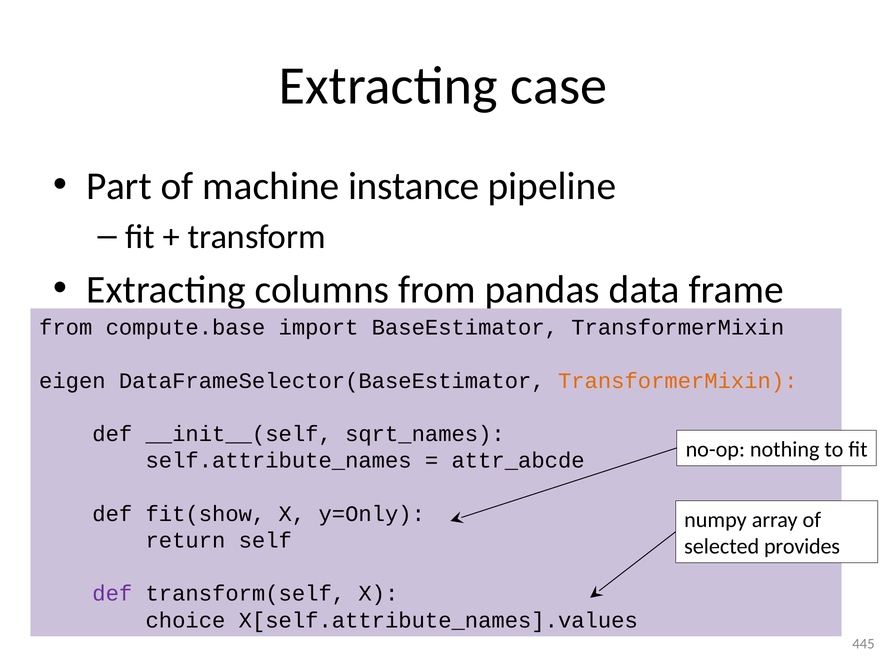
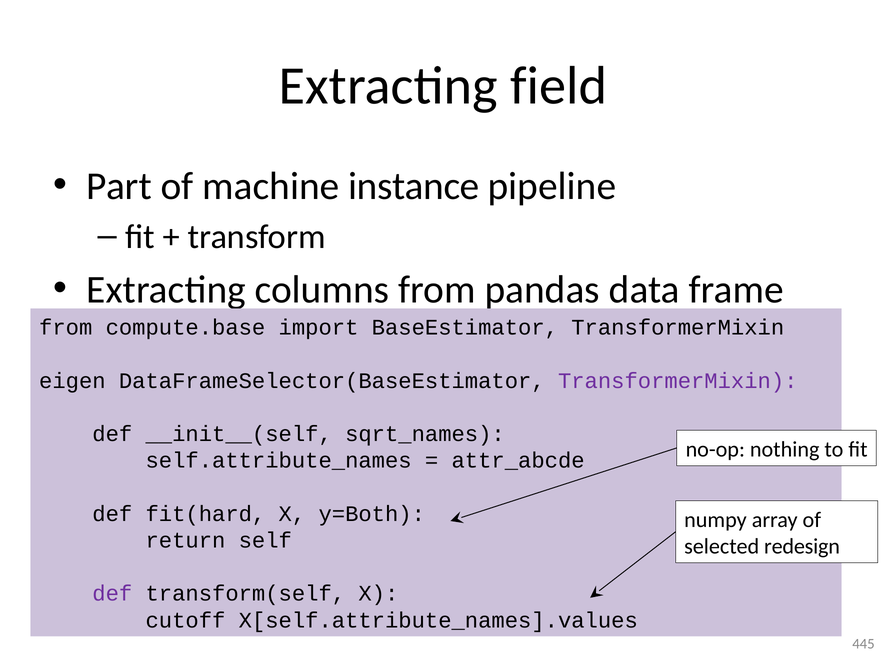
case: case -> field (559, 86)
TransformerMixin colour: orange -> purple (678, 381)
fit(show: fit(show -> fit(hard (205, 514)
y=Only: y=Only -> y=Both (372, 514)
provides: provides -> redesign (802, 547)
choice: choice -> cutoff (185, 620)
